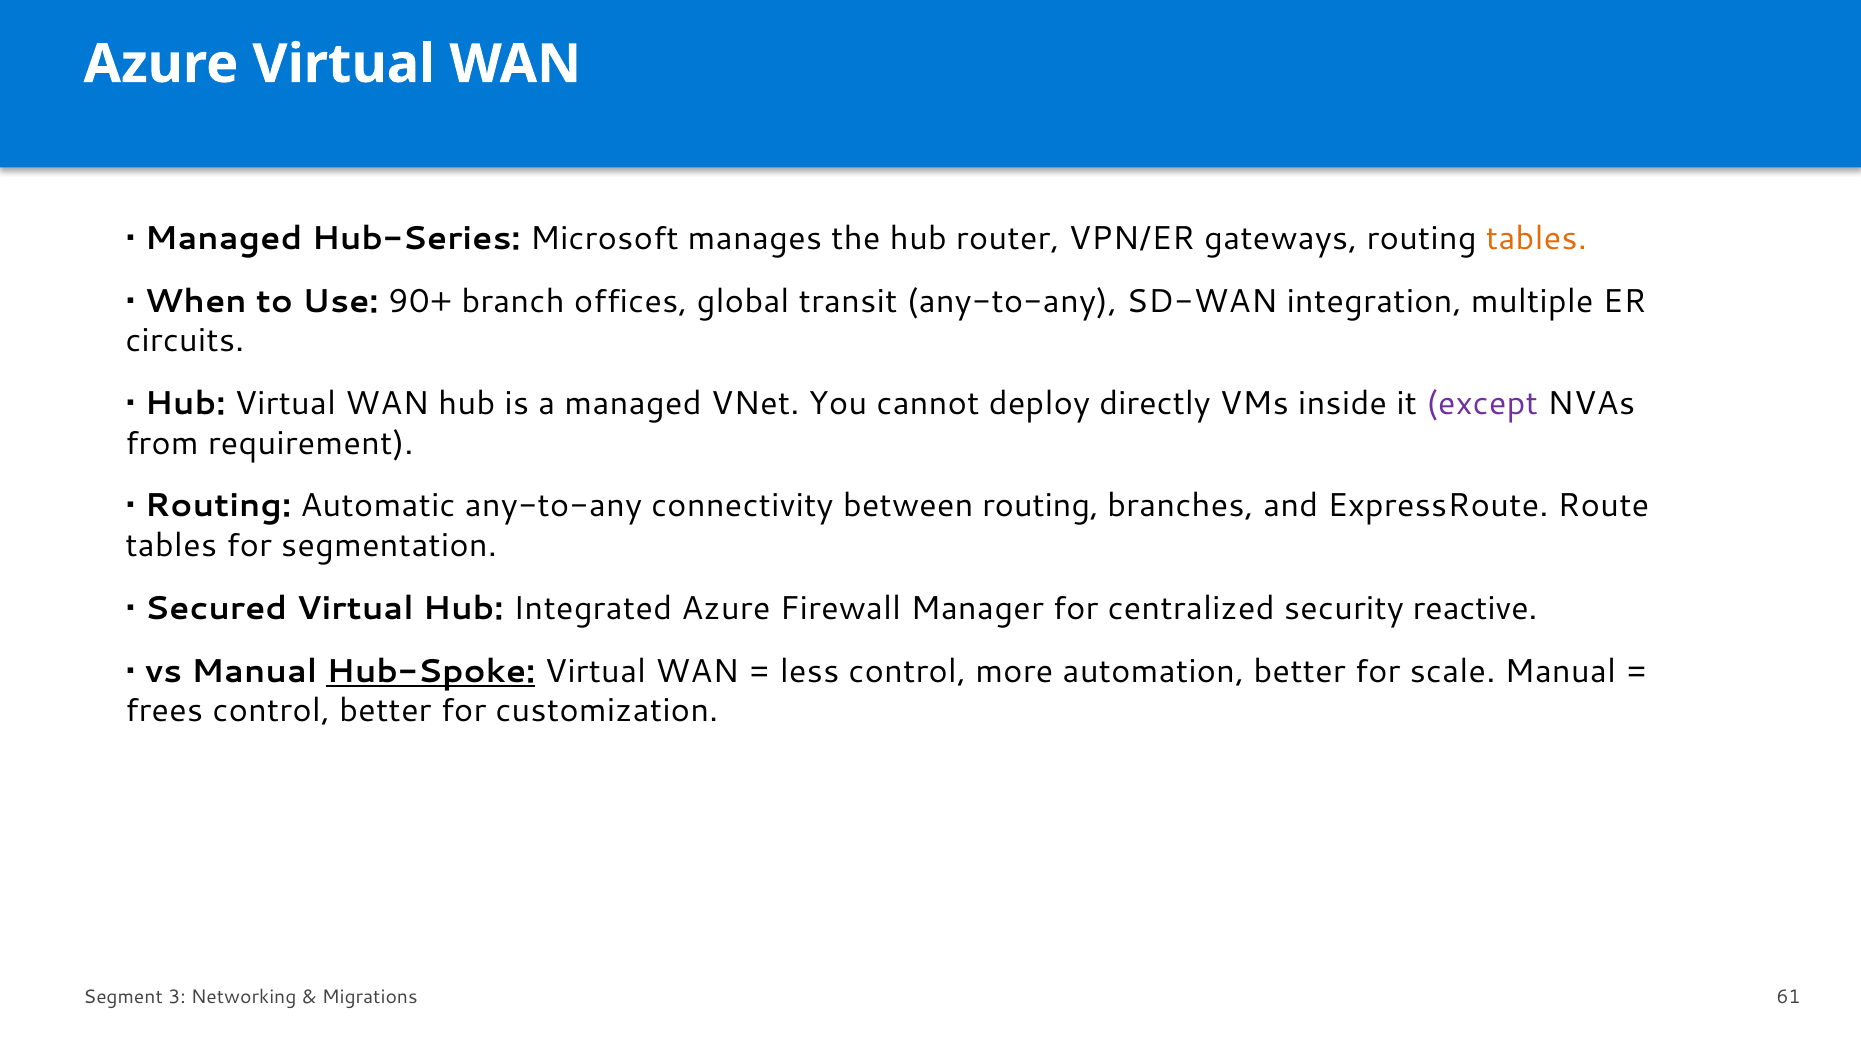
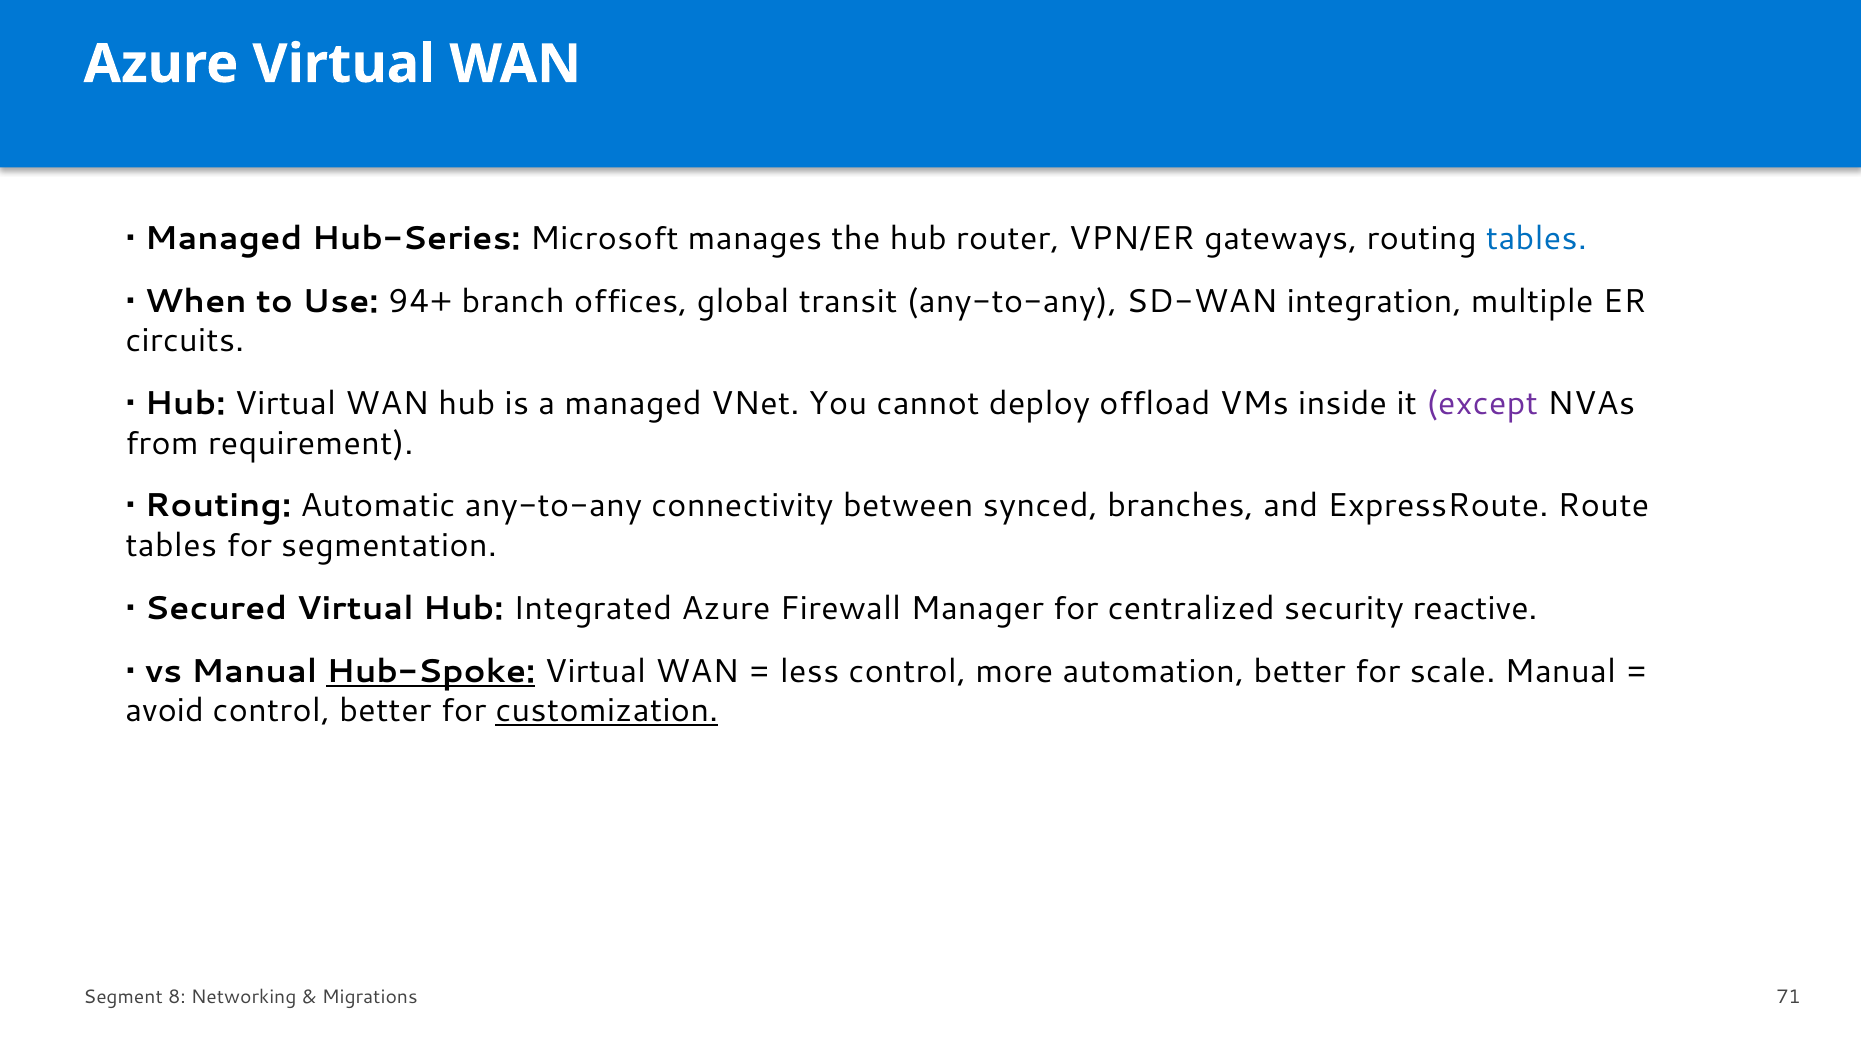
tables colour: orange -> blue (1536, 238)
90+: 90+ -> 94+ (420, 301)
directly: directly -> offload (1155, 404)
between routing: routing -> synced (1040, 506)
frees: frees -> avoid (164, 711)
customization underline: none -> present (607, 711)
3: 3 -> 8 (177, 997)
61: 61 -> 71 (1789, 997)
